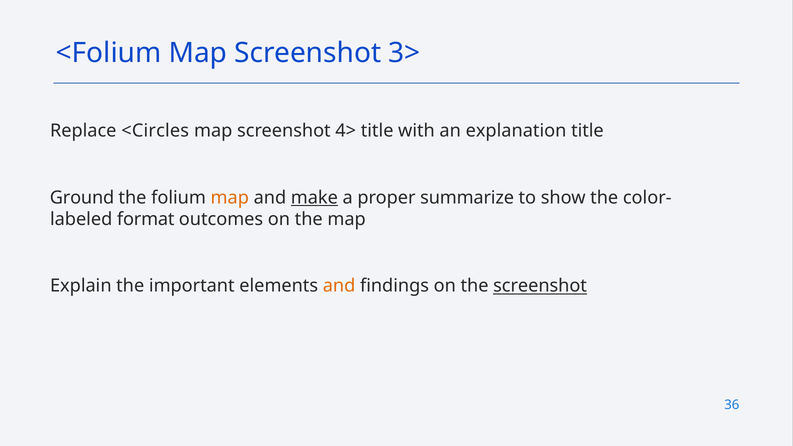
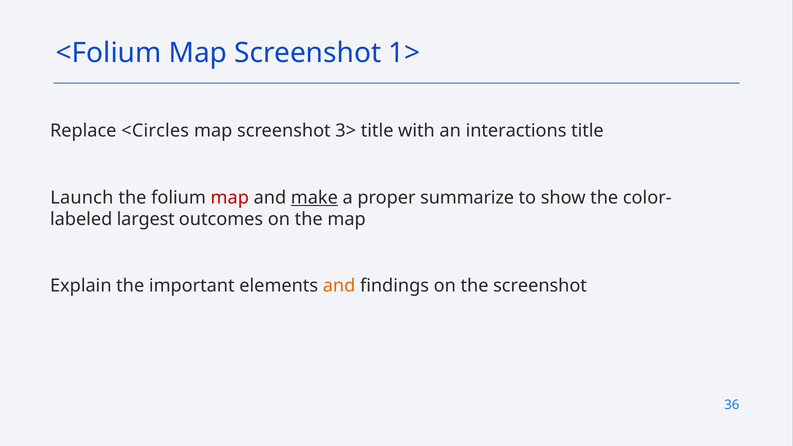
3>: 3> -> 1> (404, 53)
4>: 4> -> 3> (346, 131)
explanation: explanation -> interactions (516, 131)
Ground: Ground -> Launch (82, 198)
map colour: orange -> red (230, 198)
format: format -> largest (146, 219)
screenshot underline: present -> none (540, 286)
